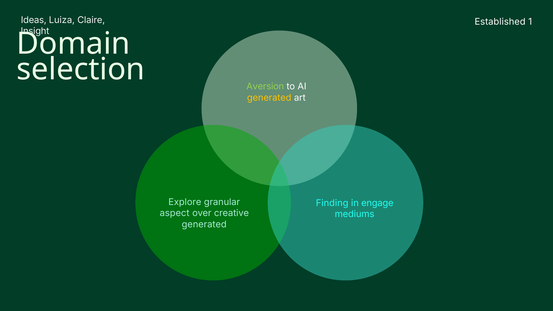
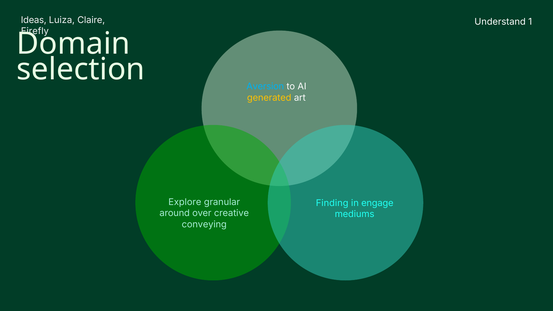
Established: Established -> Understand (500, 22)
Insight: Insight -> Firefly (35, 31)
Aversion colour: light green -> light blue (265, 87)
aspect: aspect -> around (175, 213)
generated: generated -> conveying (204, 224)
